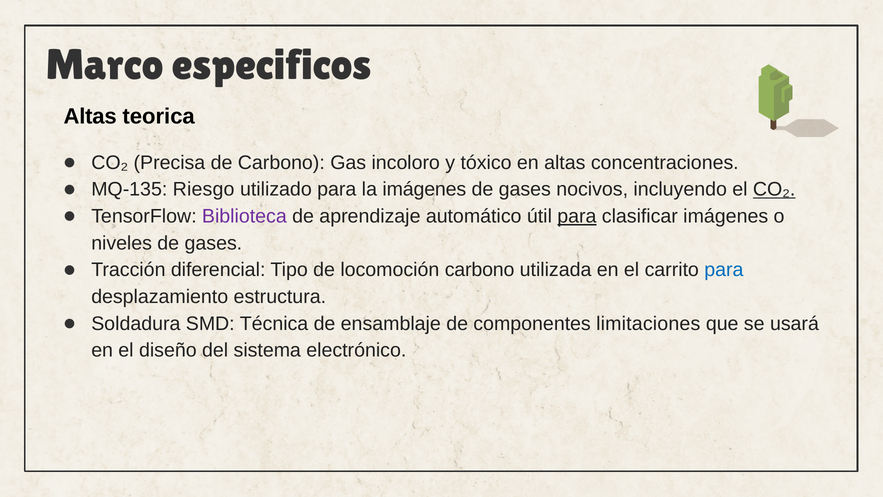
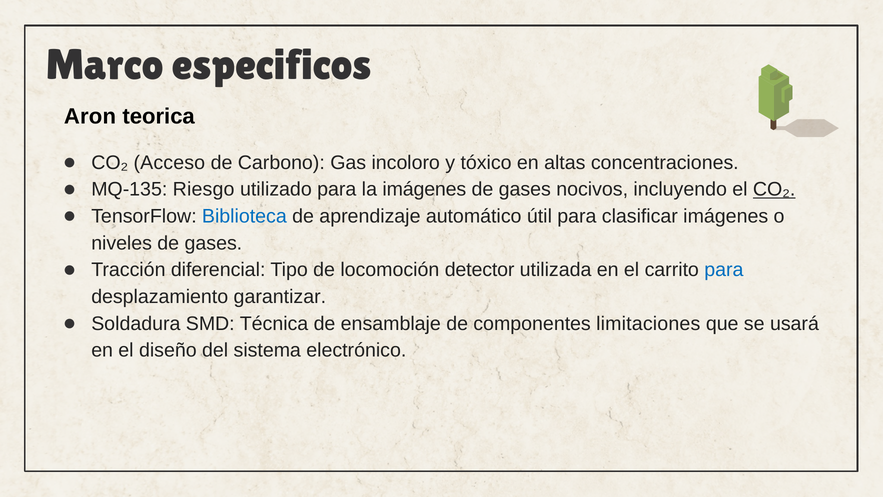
Altas: Altas -> Aron (90, 117)
Precisa: Precisa -> Acceso (169, 163)
Biblioteca colour: purple -> blue (244, 216)
para underline: present -> none (577, 216)
locomoción carbono: carbono -> detector (480, 270)
estructura: estructura -> garantizar (280, 297)
